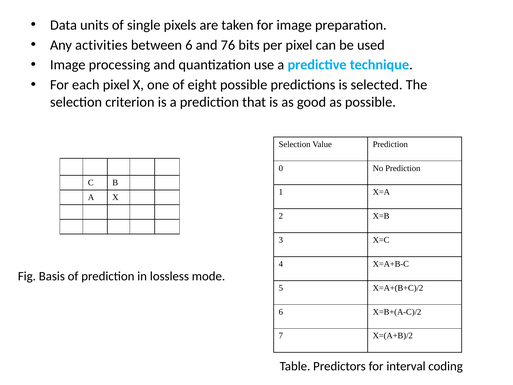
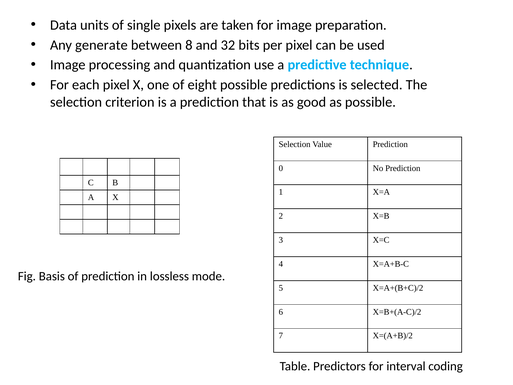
activities: activities -> generate (101, 45)
between 6: 6 -> 8 (189, 45)
76: 76 -> 32 (228, 45)
